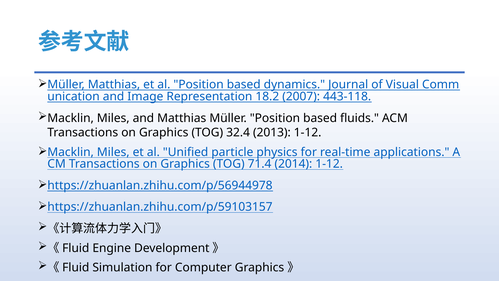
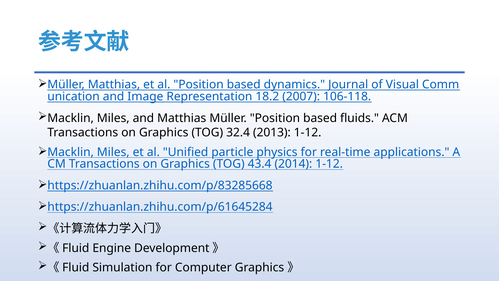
443-118: 443-118 -> 106-118 (347, 97)
71.4: 71.4 -> 43.4 (260, 164)
https://zhuanlan.zhihu.com/p/56944978: https://zhuanlan.zhihu.com/p/56944978 -> https://zhuanlan.zhihu.com/p/83285668 (160, 185)
https://zhuanlan.zhihu.com/p/59103157: https://zhuanlan.zhihu.com/p/59103157 -> https://zhuanlan.zhihu.com/p/61645284 (160, 207)
